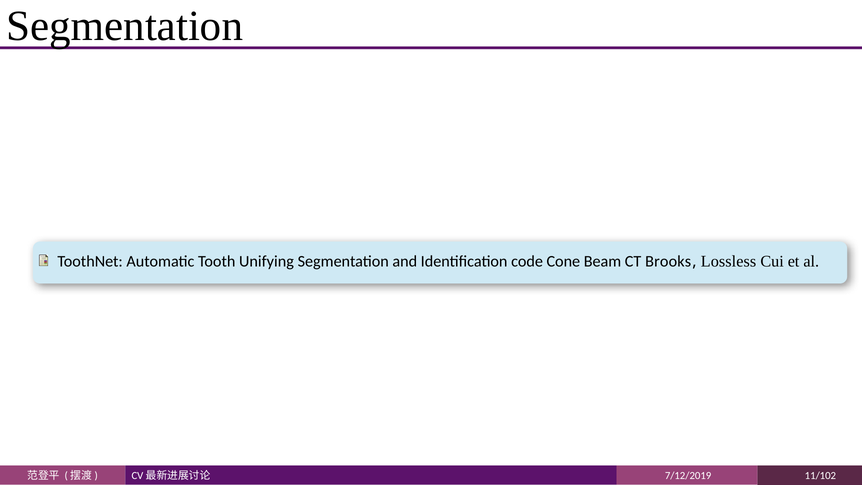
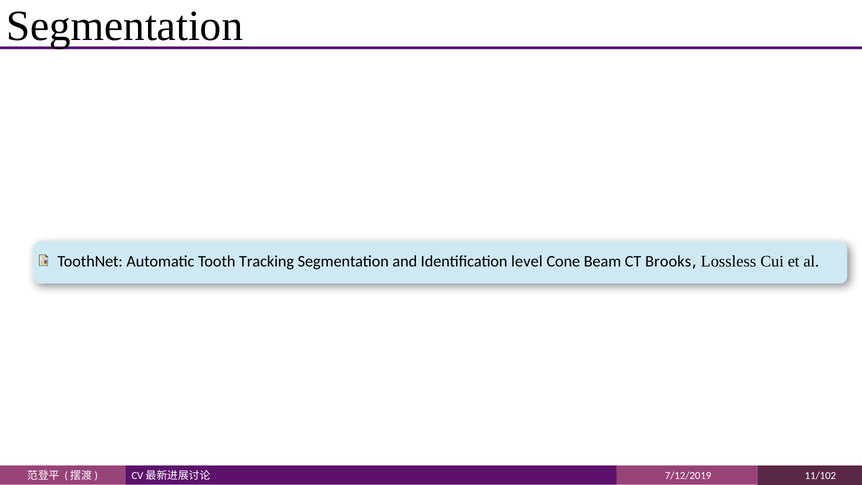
Unifying: Unifying -> Tracking (267, 261)
code: code -> level (527, 261)
